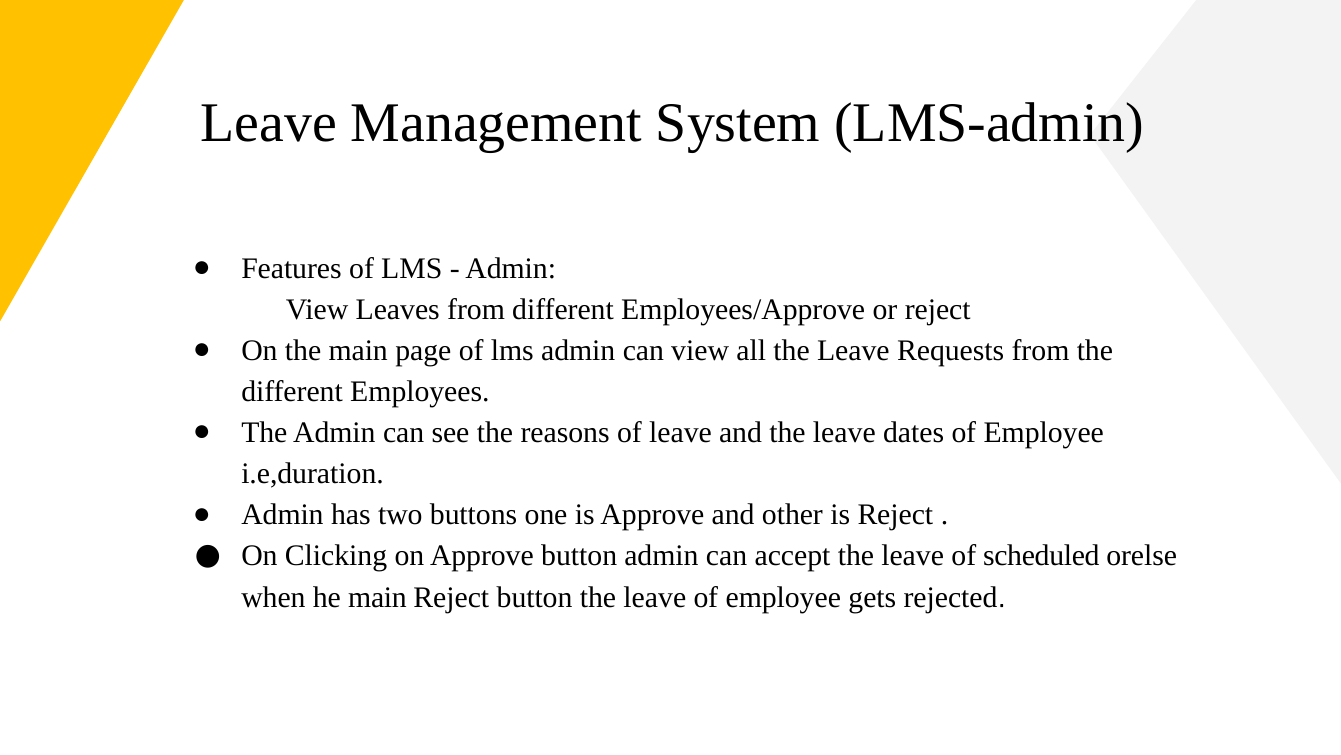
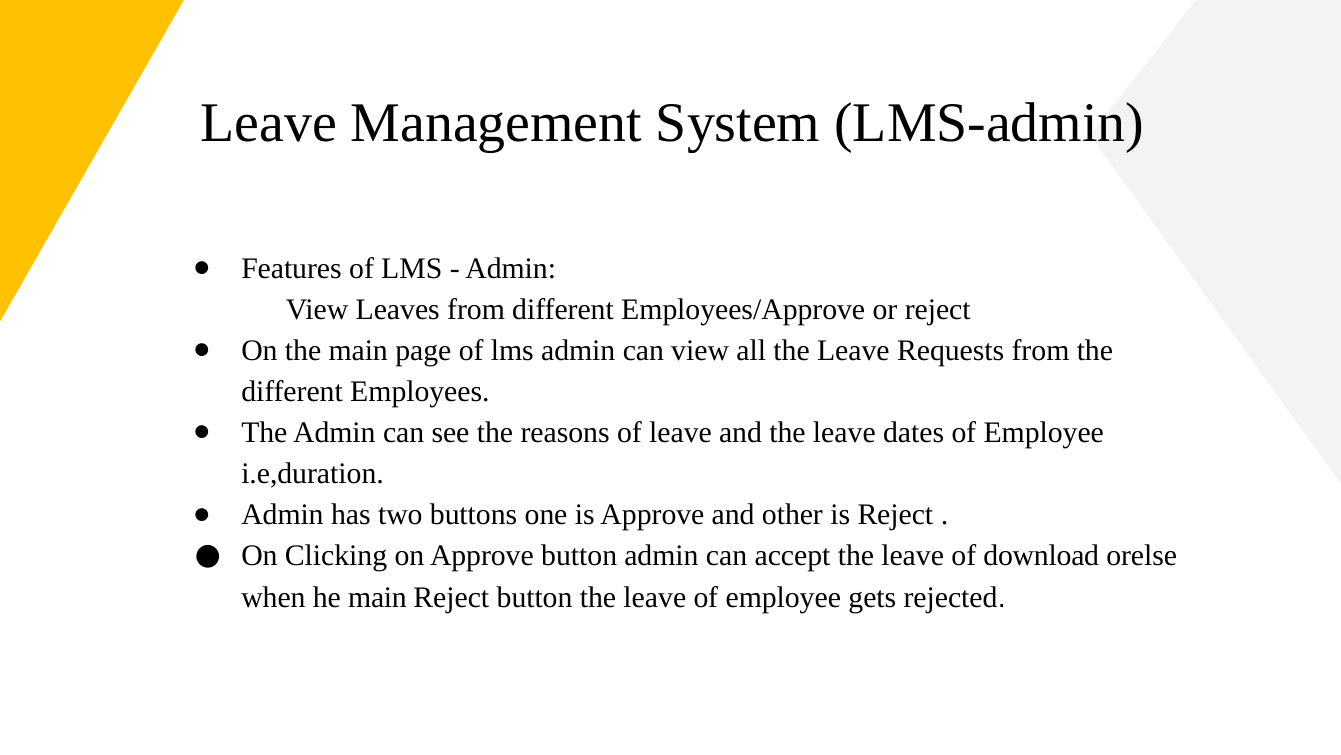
scheduled: scheduled -> download (1041, 556)
